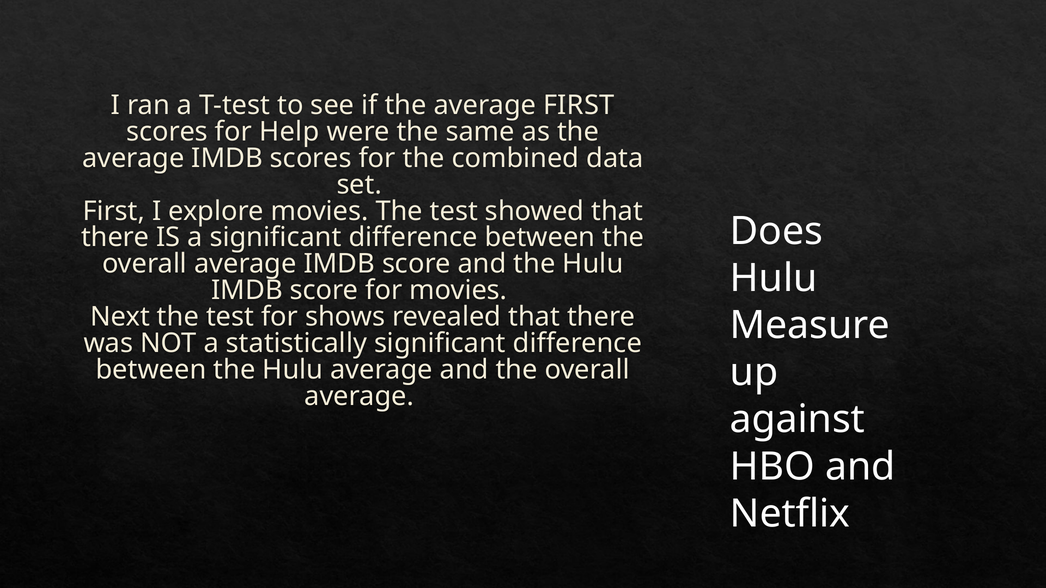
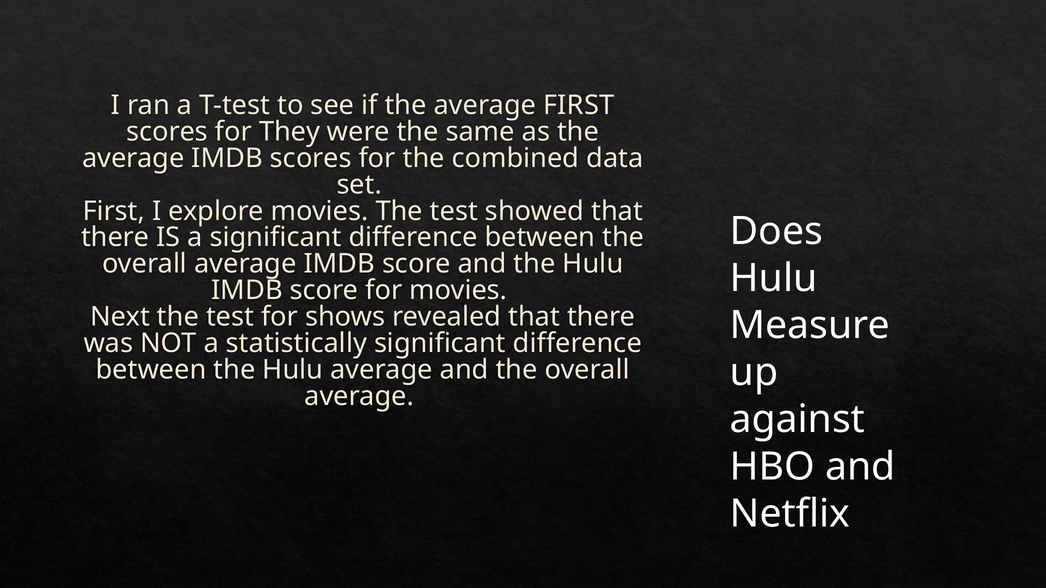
Help: Help -> They (289, 132)
